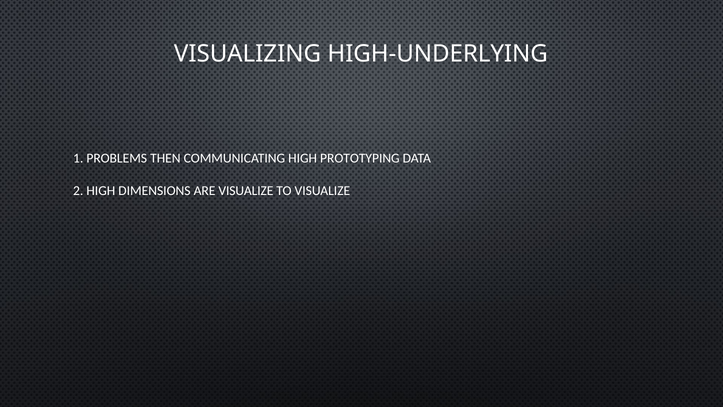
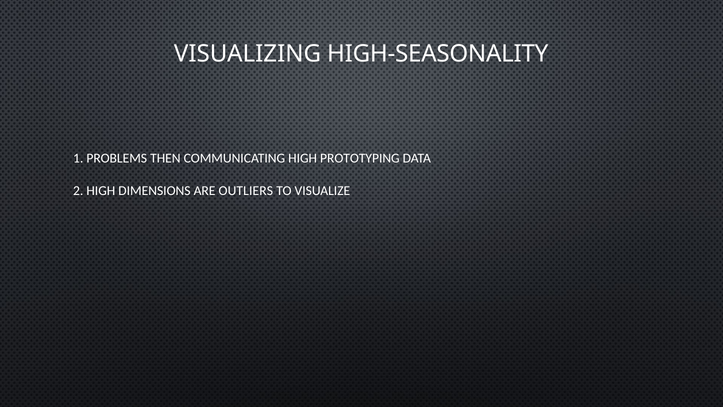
HIGH-UNDERLYING: HIGH-UNDERLYING -> HIGH-SEASONALITY (438, 54)
ARE VISUALIZE: VISUALIZE -> OUTLIERS (246, 191)
